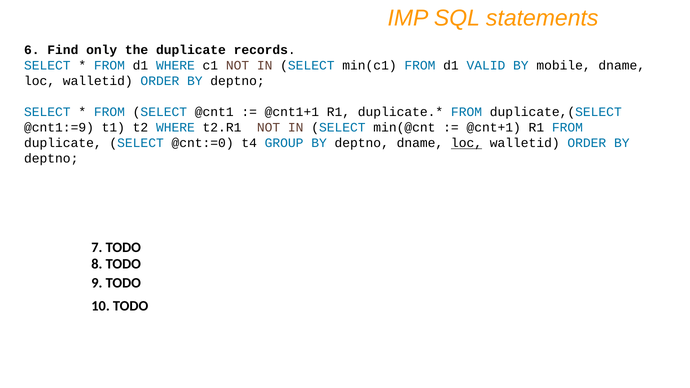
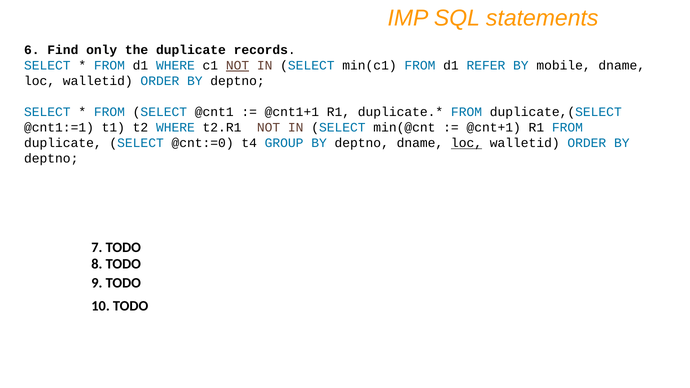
NOT underline: none -> present (238, 66)
VALID: VALID -> REFER (486, 66)
@cnt1:=9: @cnt1:=9 -> @cnt1:=1 (59, 128)
